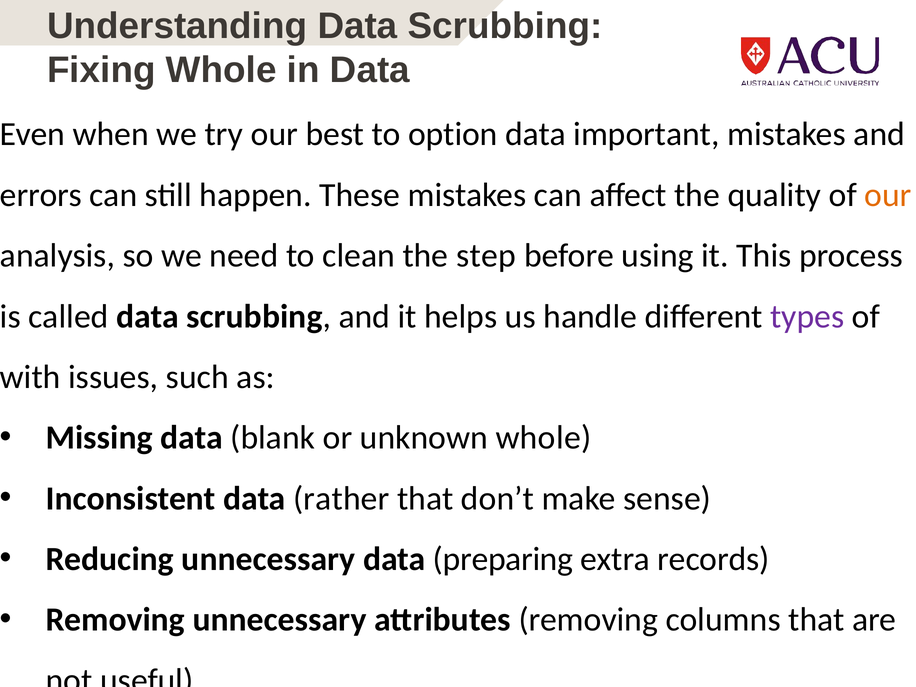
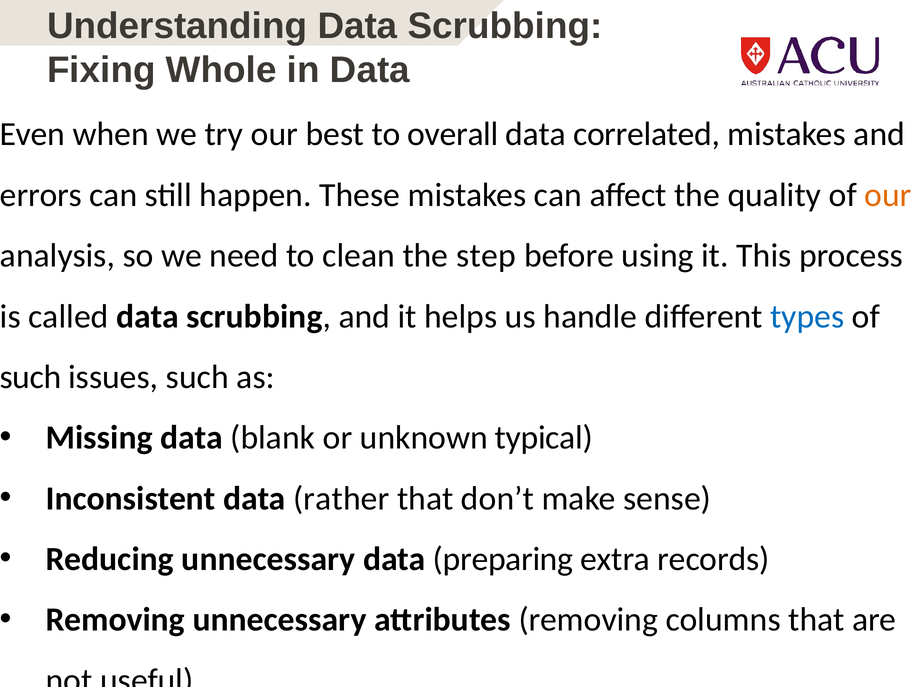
option: option -> overall (453, 134)
important: important -> correlated (647, 134)
types colour: purple -> blue (807, 316)
with: with -> such (30, 377)
unknown whole: whole -> typical (544, 438)
